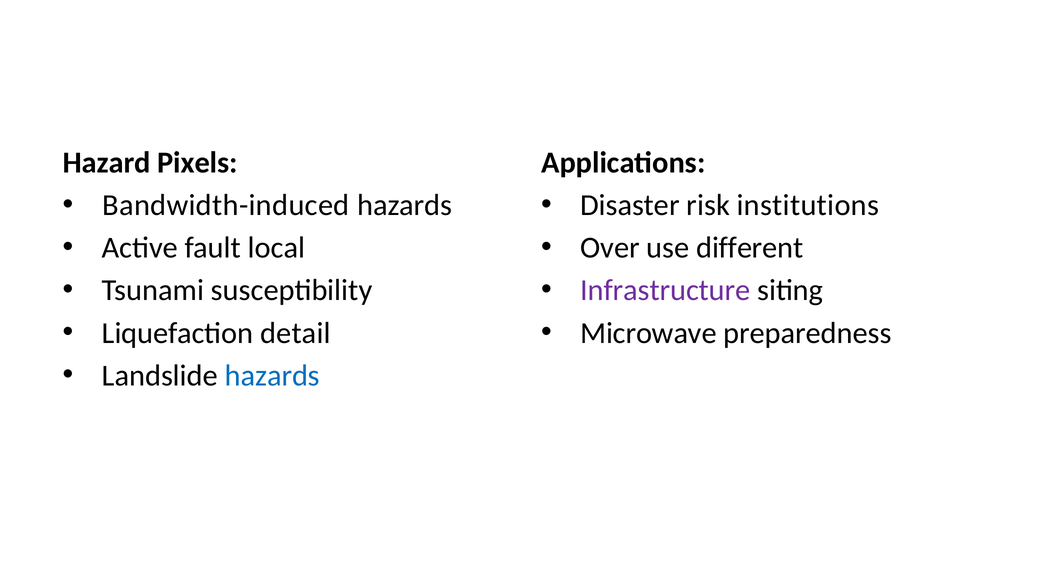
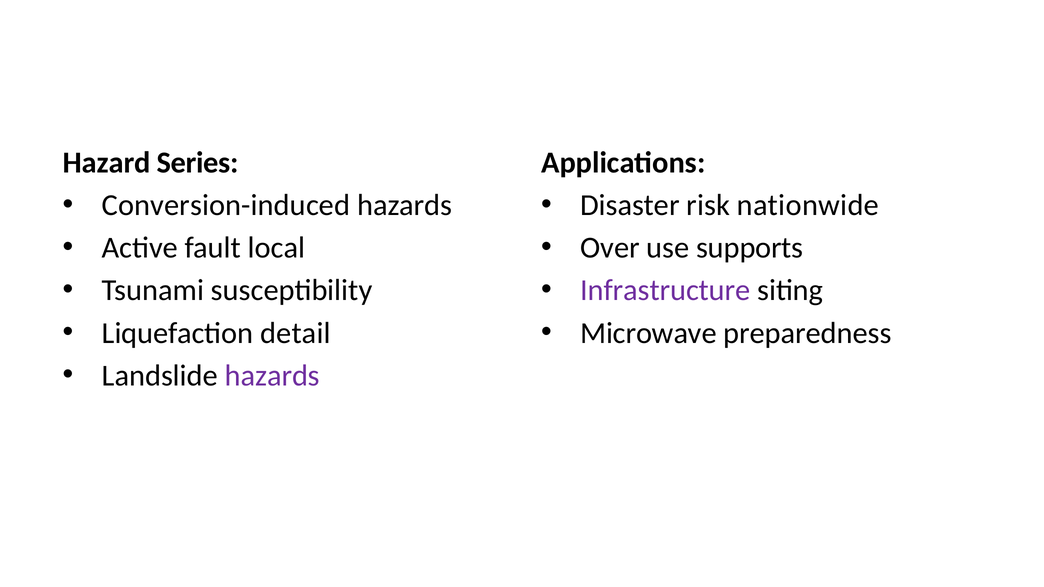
Pixels: Pixels -> Series (198, 163)
Bandwidth-induced: Bandwidth-induced -> Conversion-induced (226, 205)
institutions: institutions -> nationwide (808, 205)
different: different -> supports (750, 248)
hazards colour: blue -> purple (272, 376)
